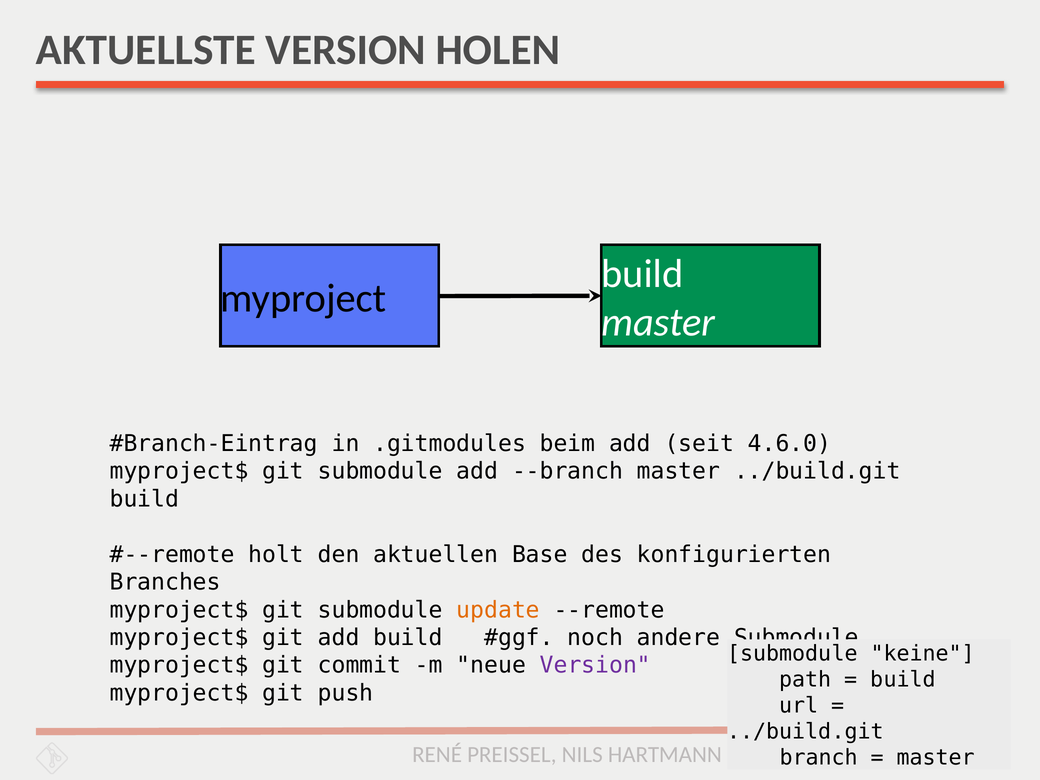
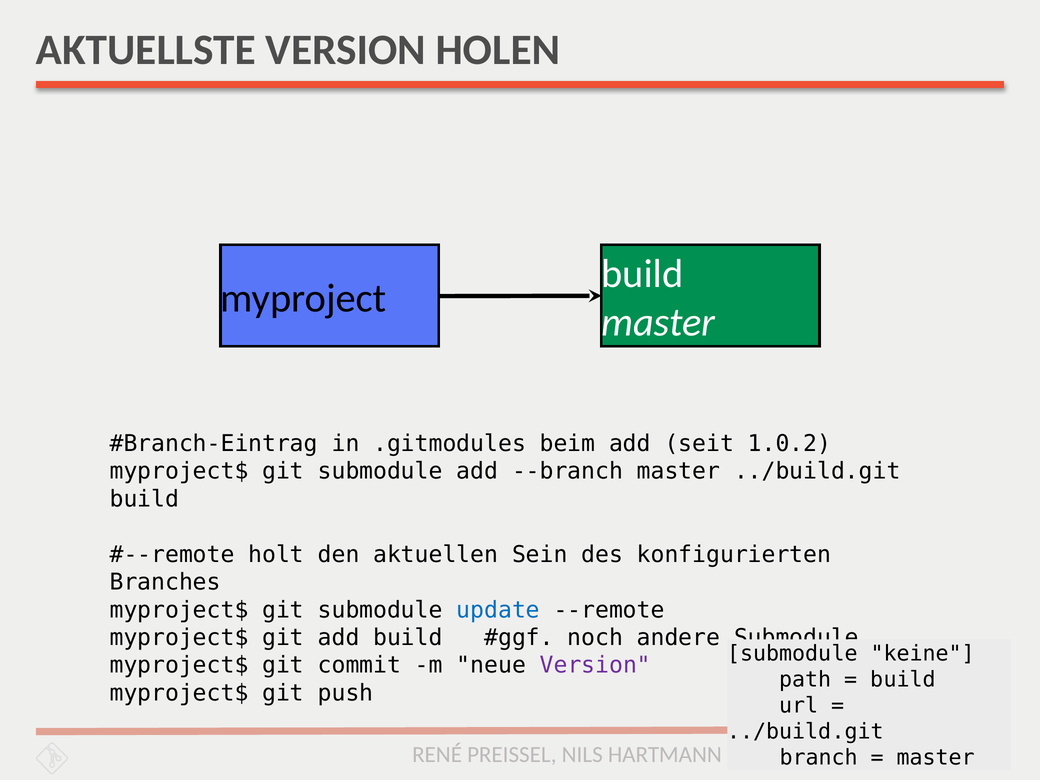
4.6.0: 4.6.0 -> 1.0.2 (790, 444)
Base: Base -> Sein (540, 554)
update colour: orange -> blue (498, 610)
